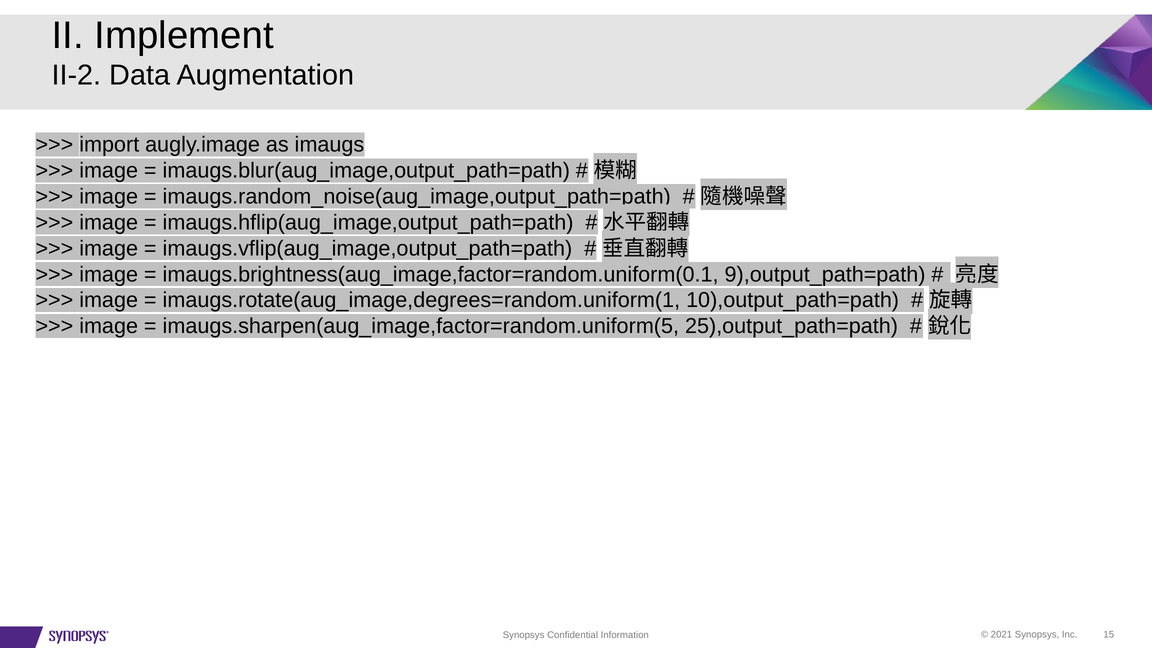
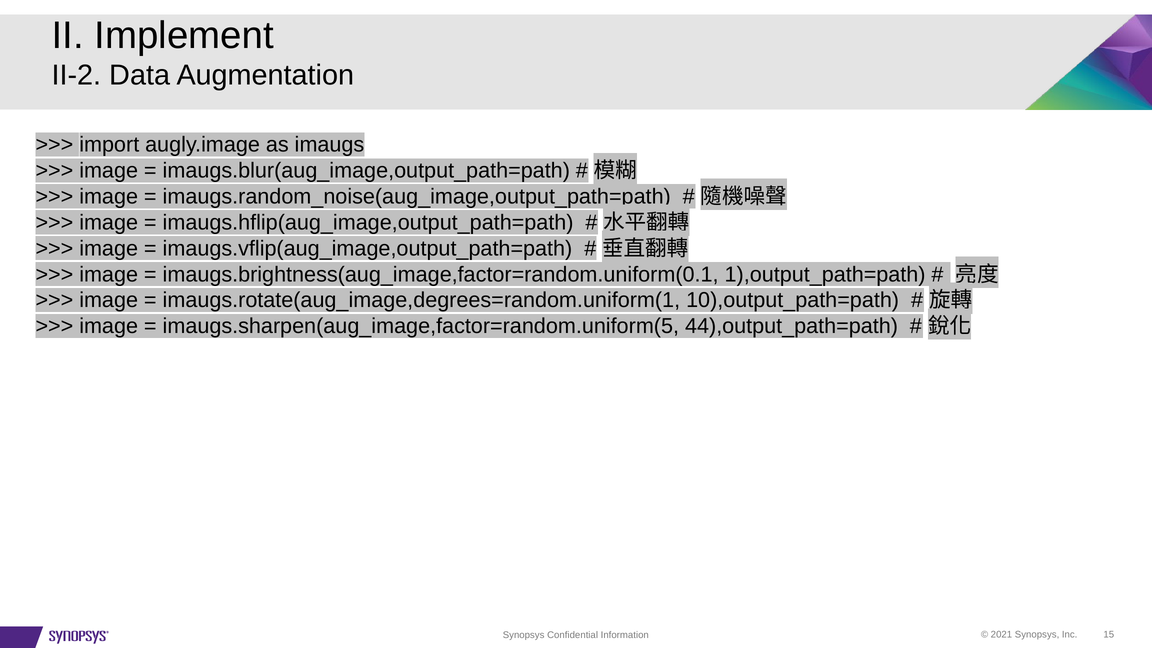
9),output_path=path: 9),output_path=path -> 1),output_path=path (825, 274)
25),output_path=path: 25),output_path=path -> 44),output_path=path (792, 326)
